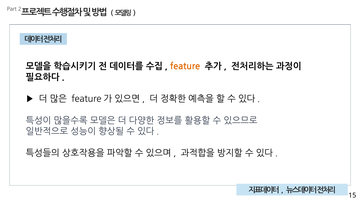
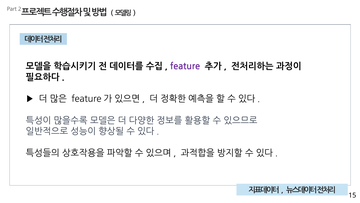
feature colour: orange -> purple (185, 66)
